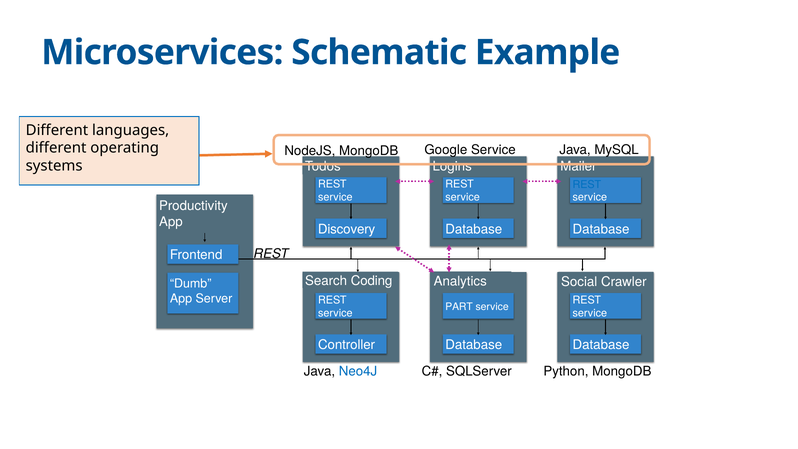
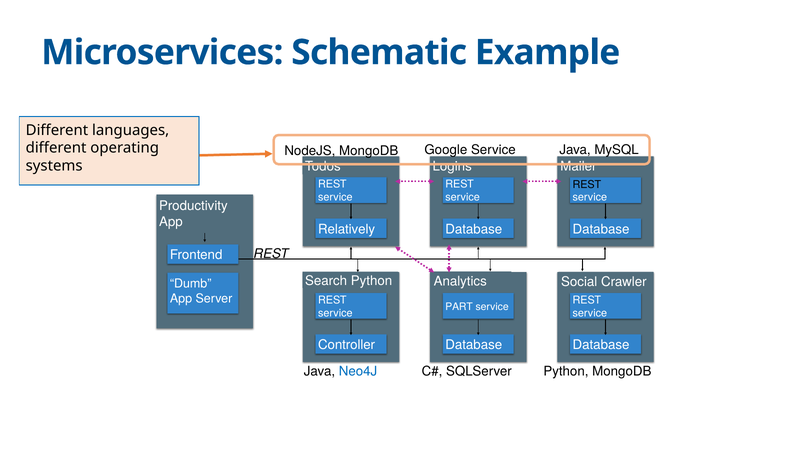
REST colour: blue -> black (587, 184)
Discovery: Discovery -> Relatively (347, 229)
Coding: Coding -> Python (371, 281)
